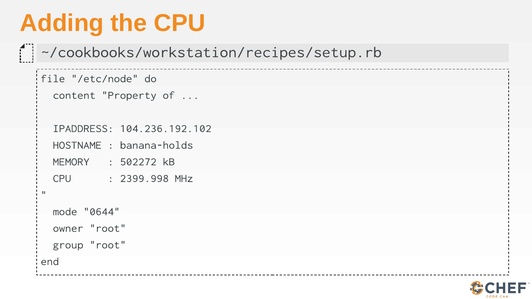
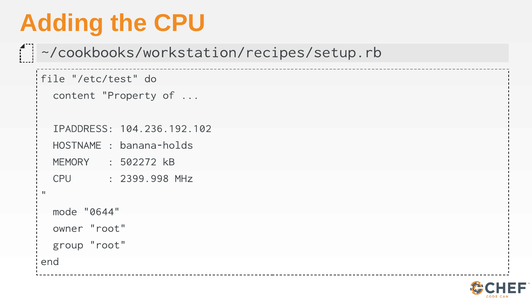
/etc/node: /etc/node -> /etc/test (105, 79)
